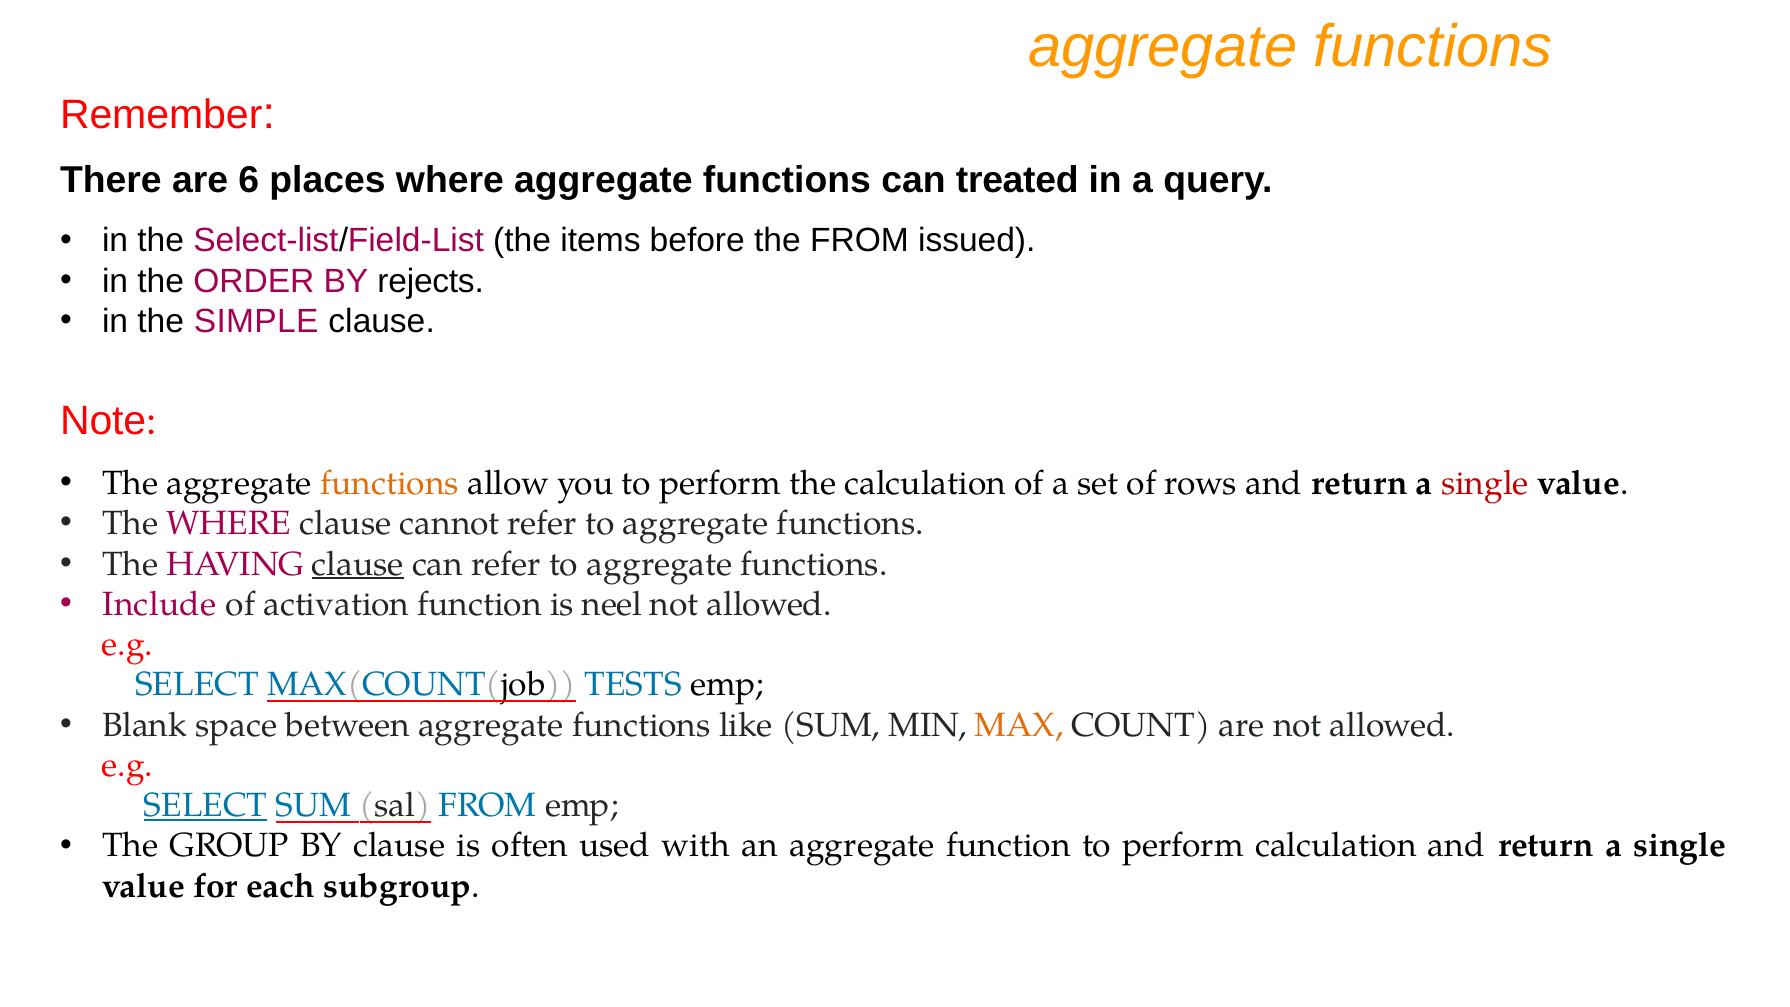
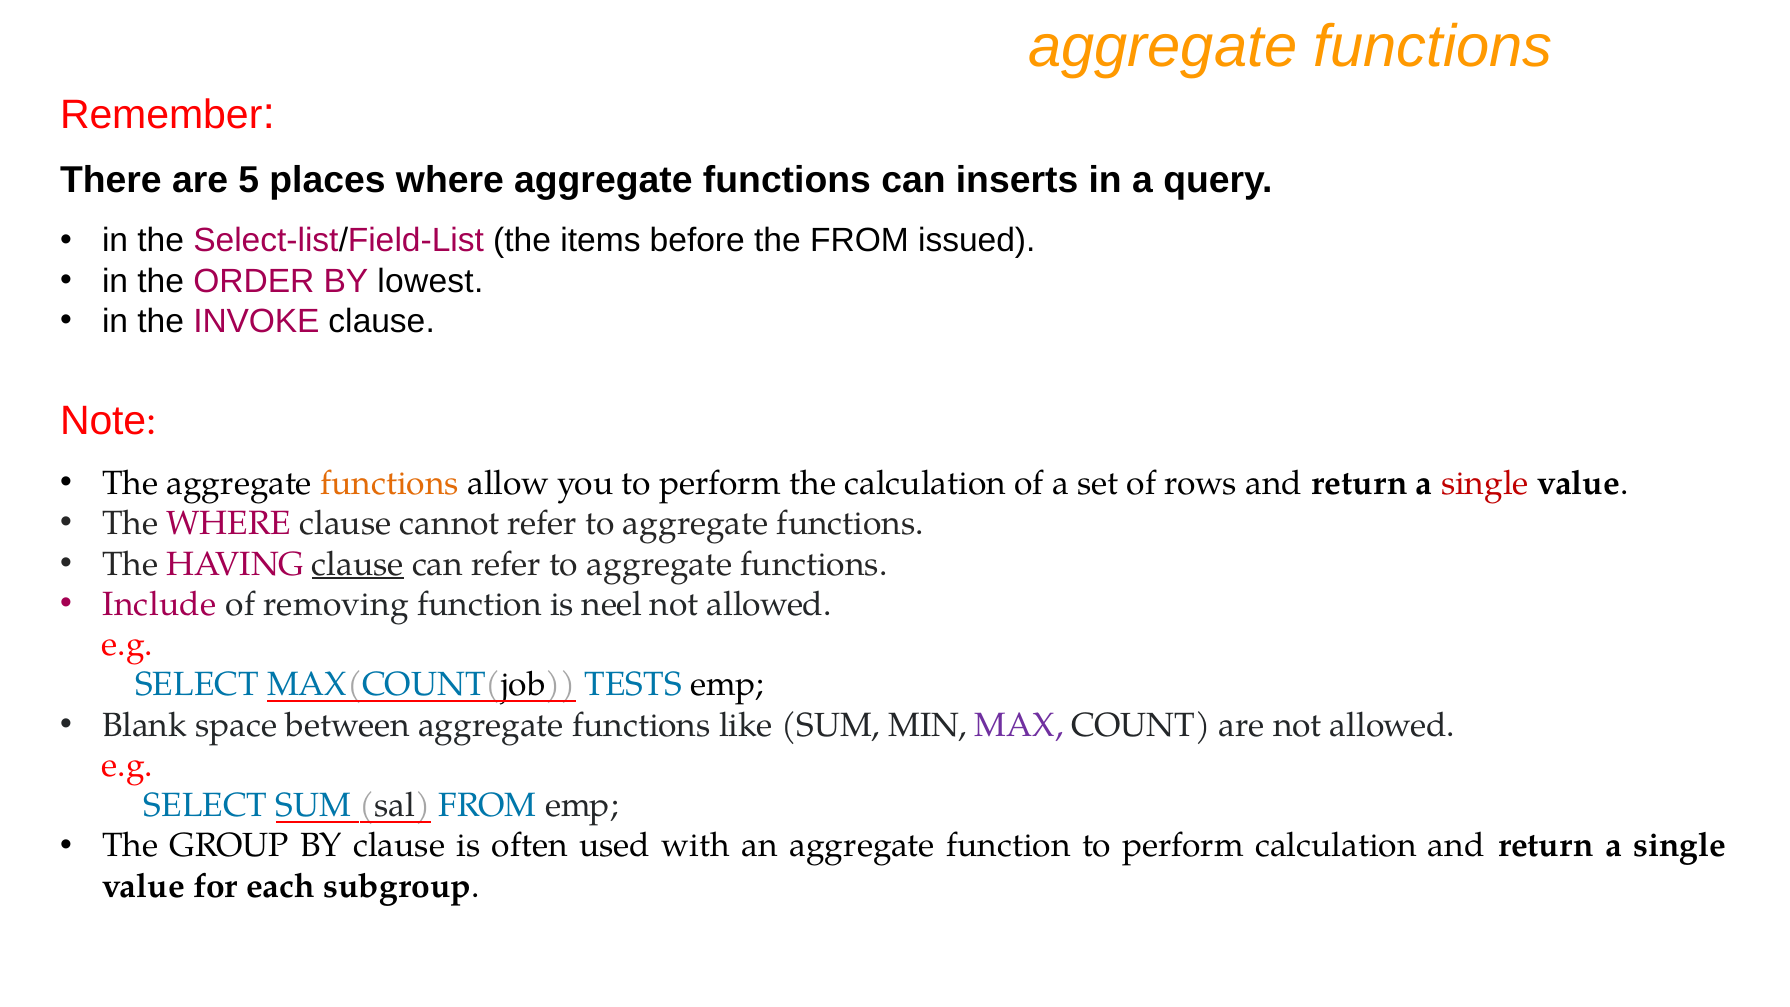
6: 6 -> 5 (249, 181)
treated: treated -> inserts (1017, 181)
rejects: rejects -> lowest (430, 281)
SIMPLE: SIMPLE -> INVOKE (256, 321)
activation: activation -> removing (336, 604)
MAX colour: orange -> purple (1019, 725)
SELECT underline: present -> none (206, 806)
